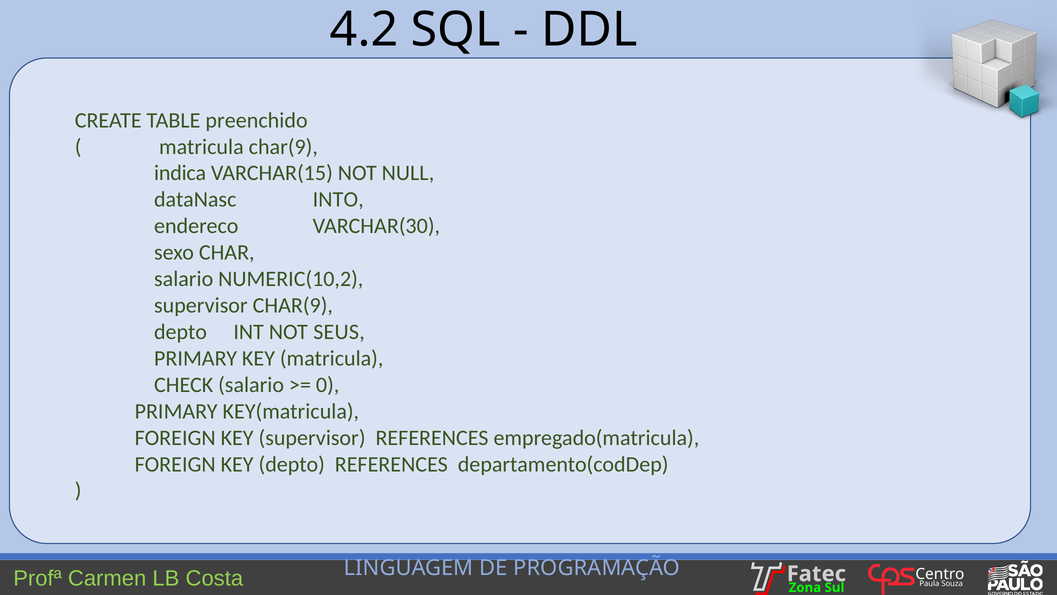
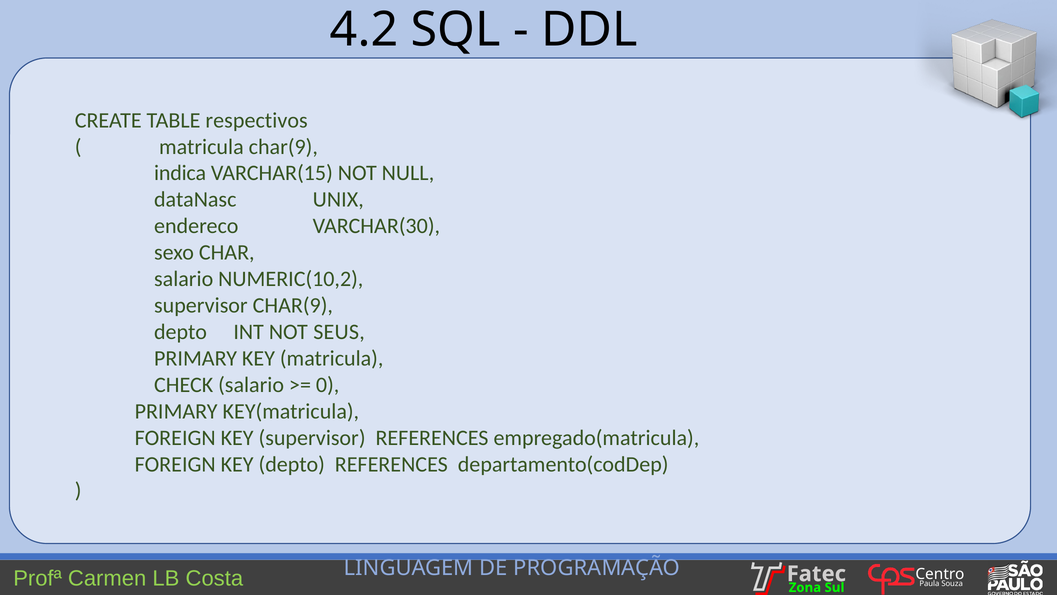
preenchido: preenchido -> respectivos (257, 120)
INTO: INTO -> UNIX (338, 200)
